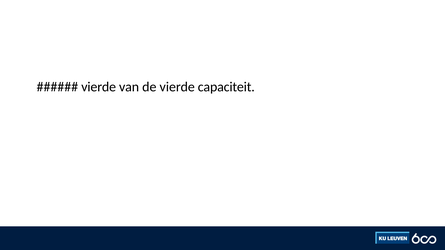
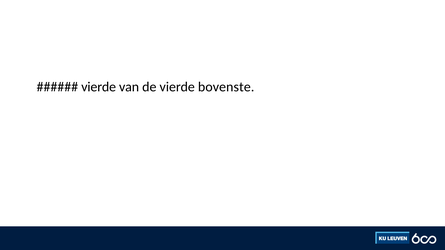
capaciteit: capaciteit -> bovenste (226, 87)
